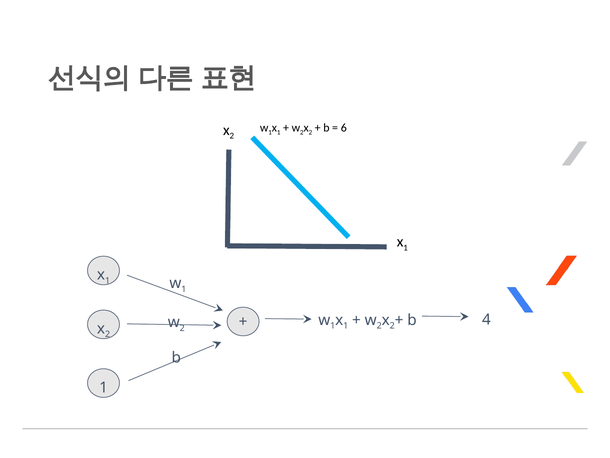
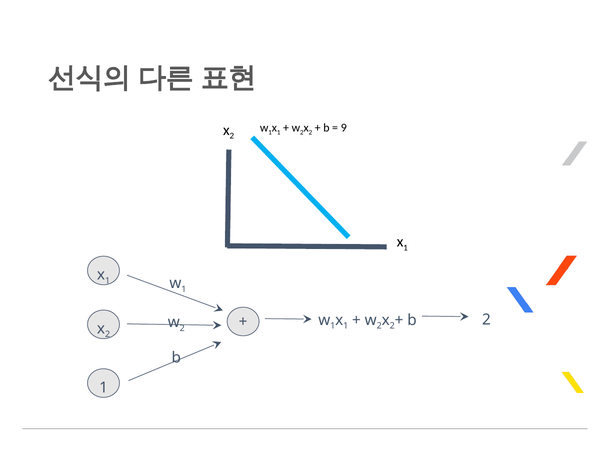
6: 6 -> 9 (344, 128)
b 4: 4 -> 2 (486, 319)
